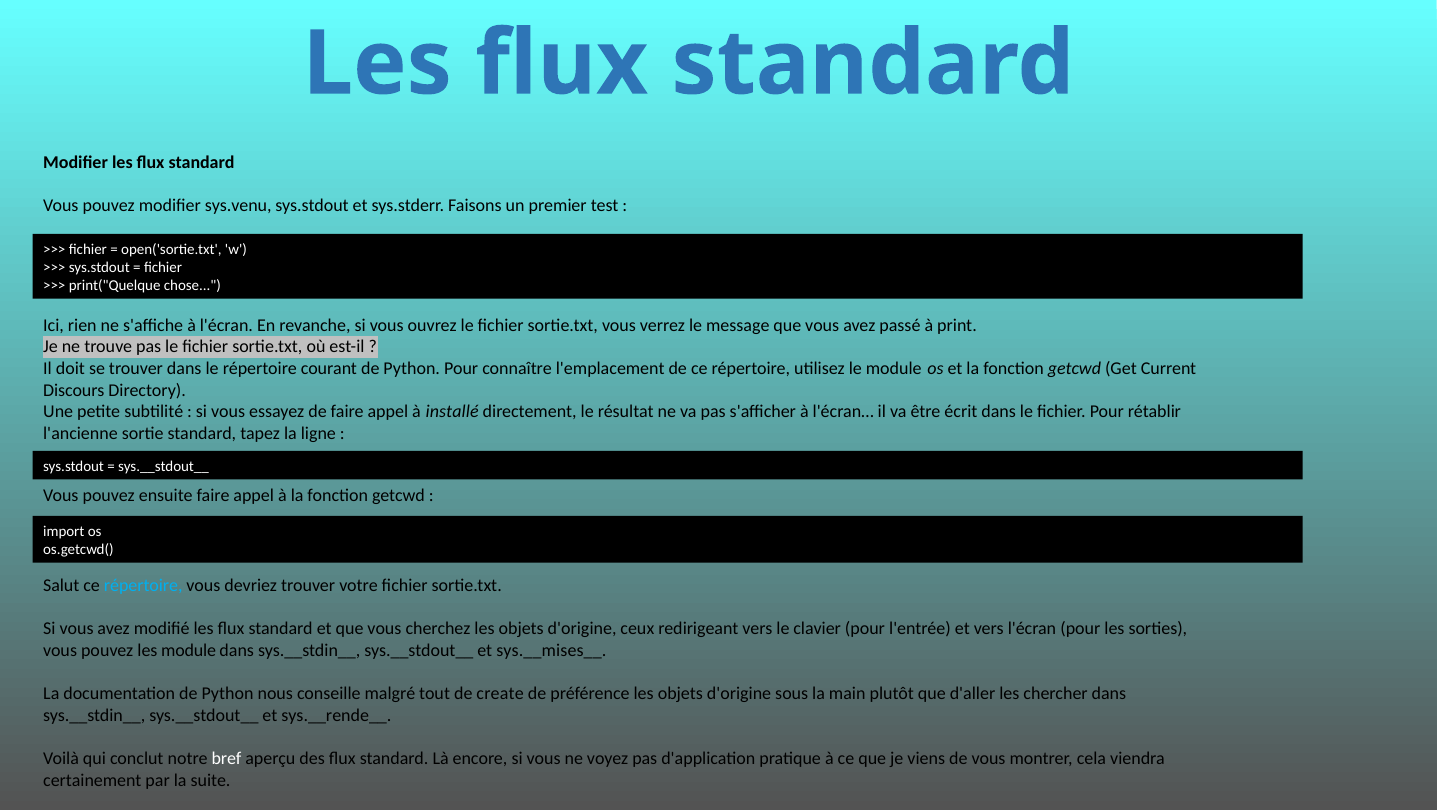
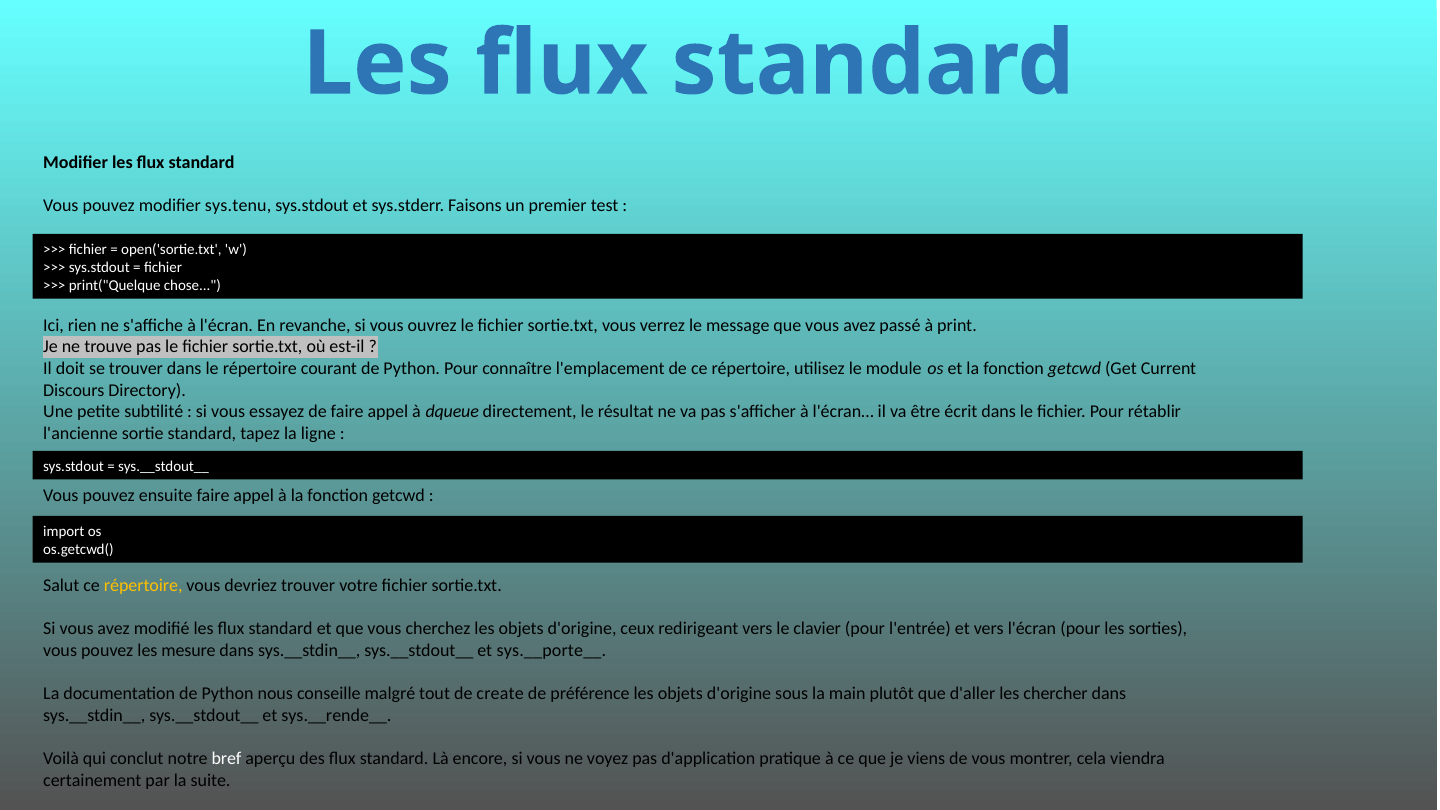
sys.venu: sys.venu -> sys.tenu (238, 206)
installé: installé -> dqueue (452, 412)
répertoire colour: light blue -> yellow (143, 586)
les module: module -> mesure (189, 651)
sys.__mises__: sys.__mises__ -> sys.__porte__ (551, 651)
